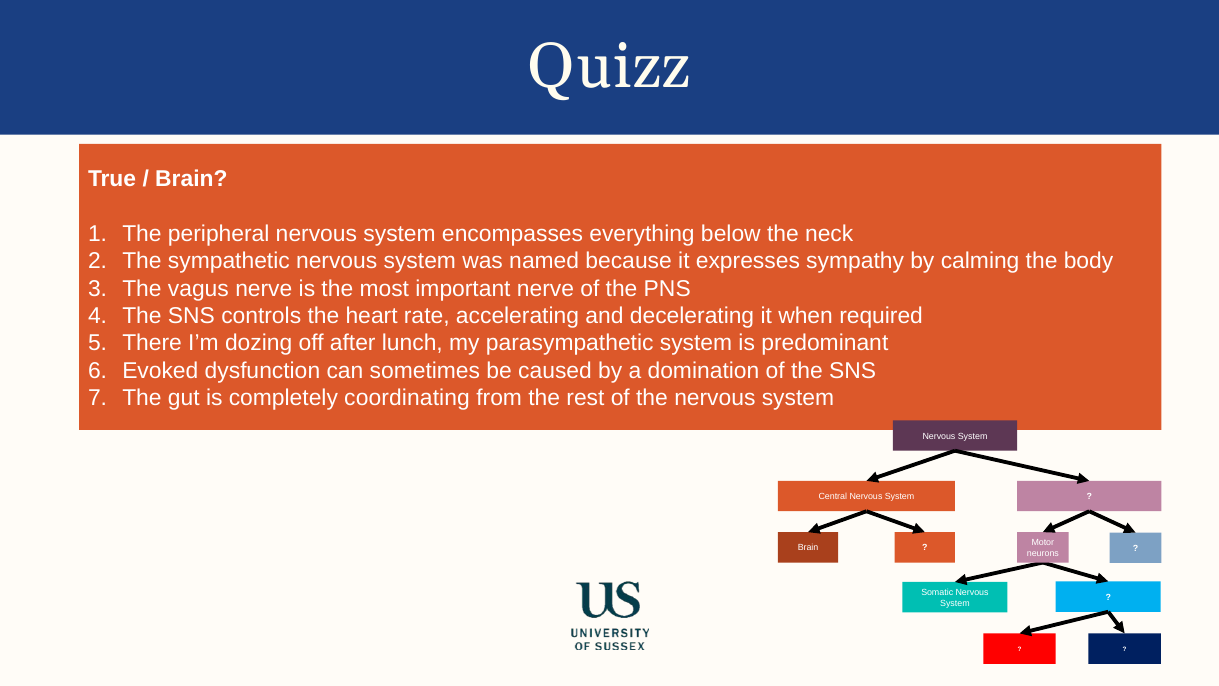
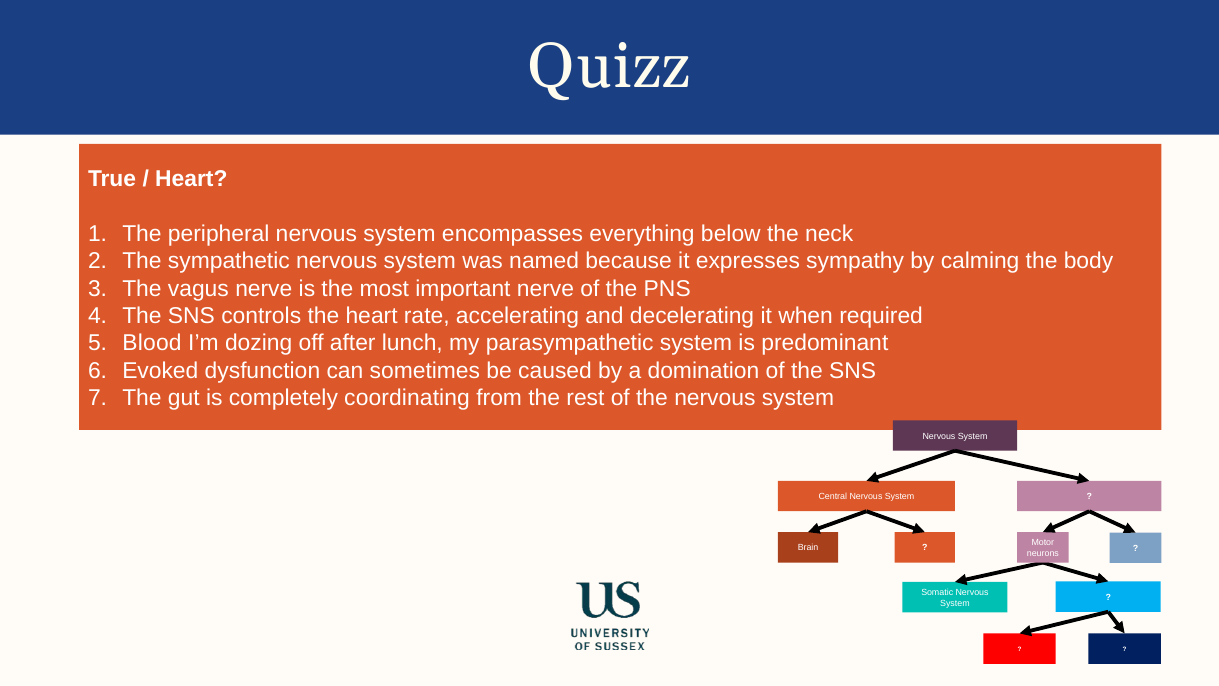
Brain: Brain -> Heart (191, 179)
There: There -> Blood (152, 343)
